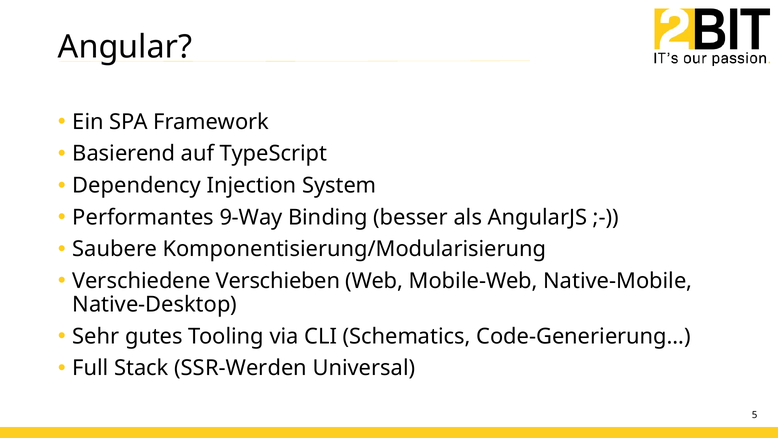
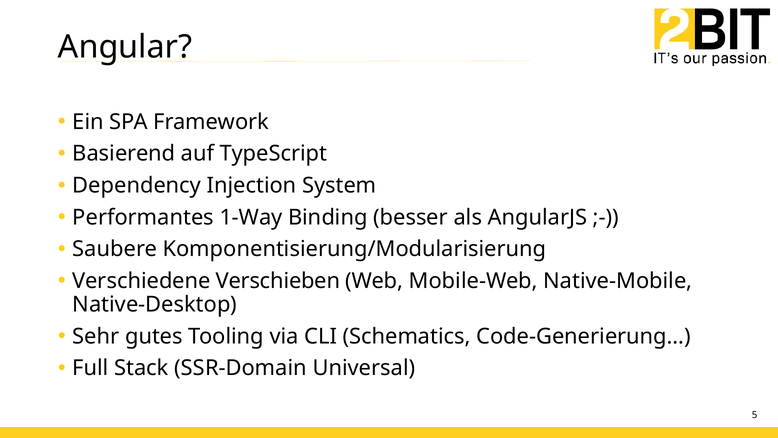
9-Way: 9-Way -> 1-Way (251, 217)
SSR-Werden: SSR-Werden -> SSR-Domain (241, 368)
